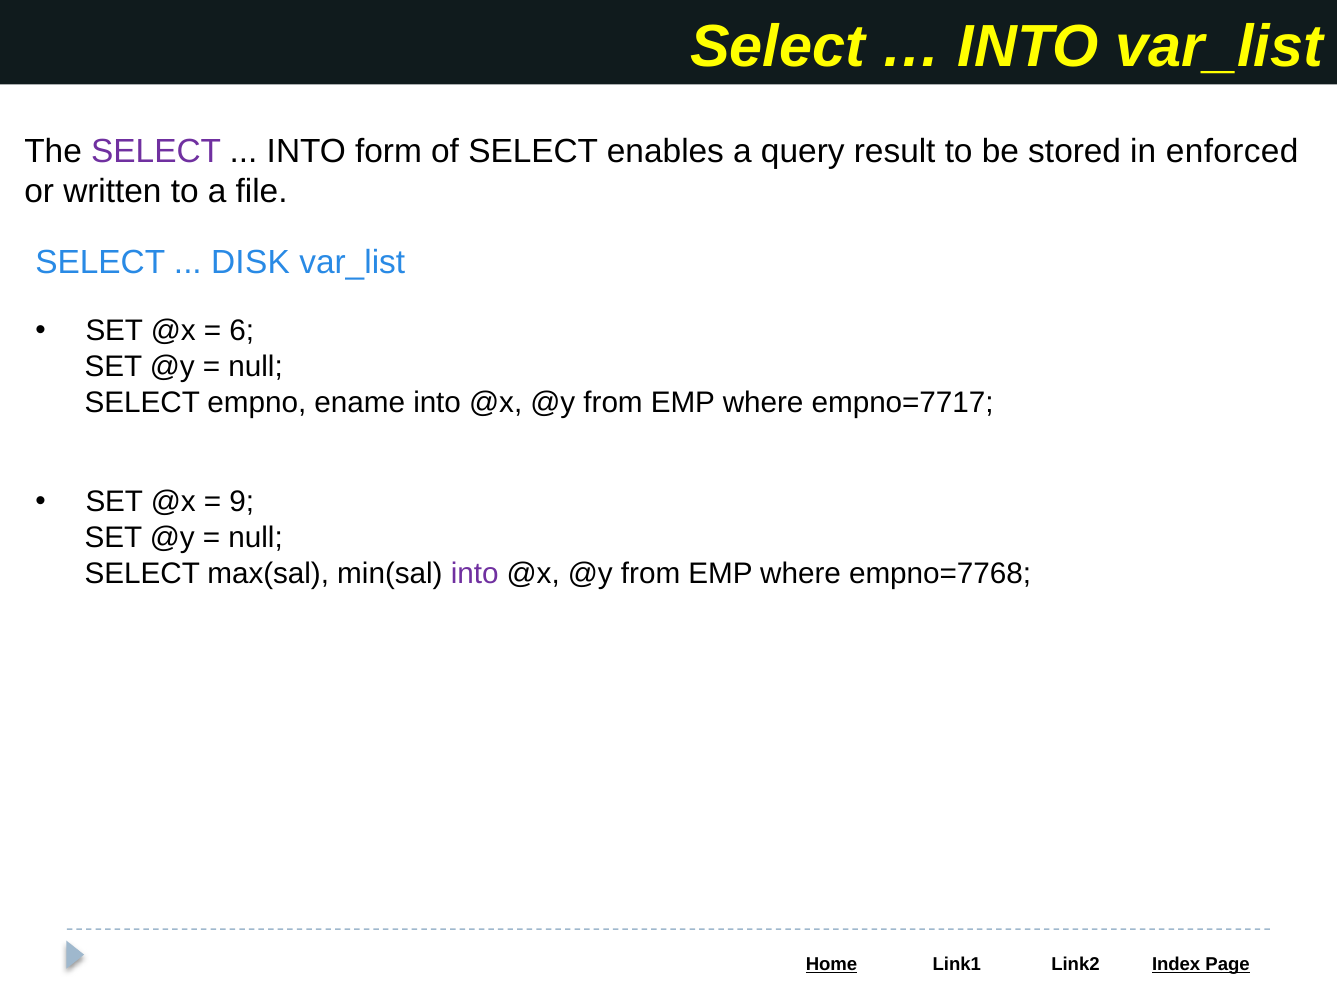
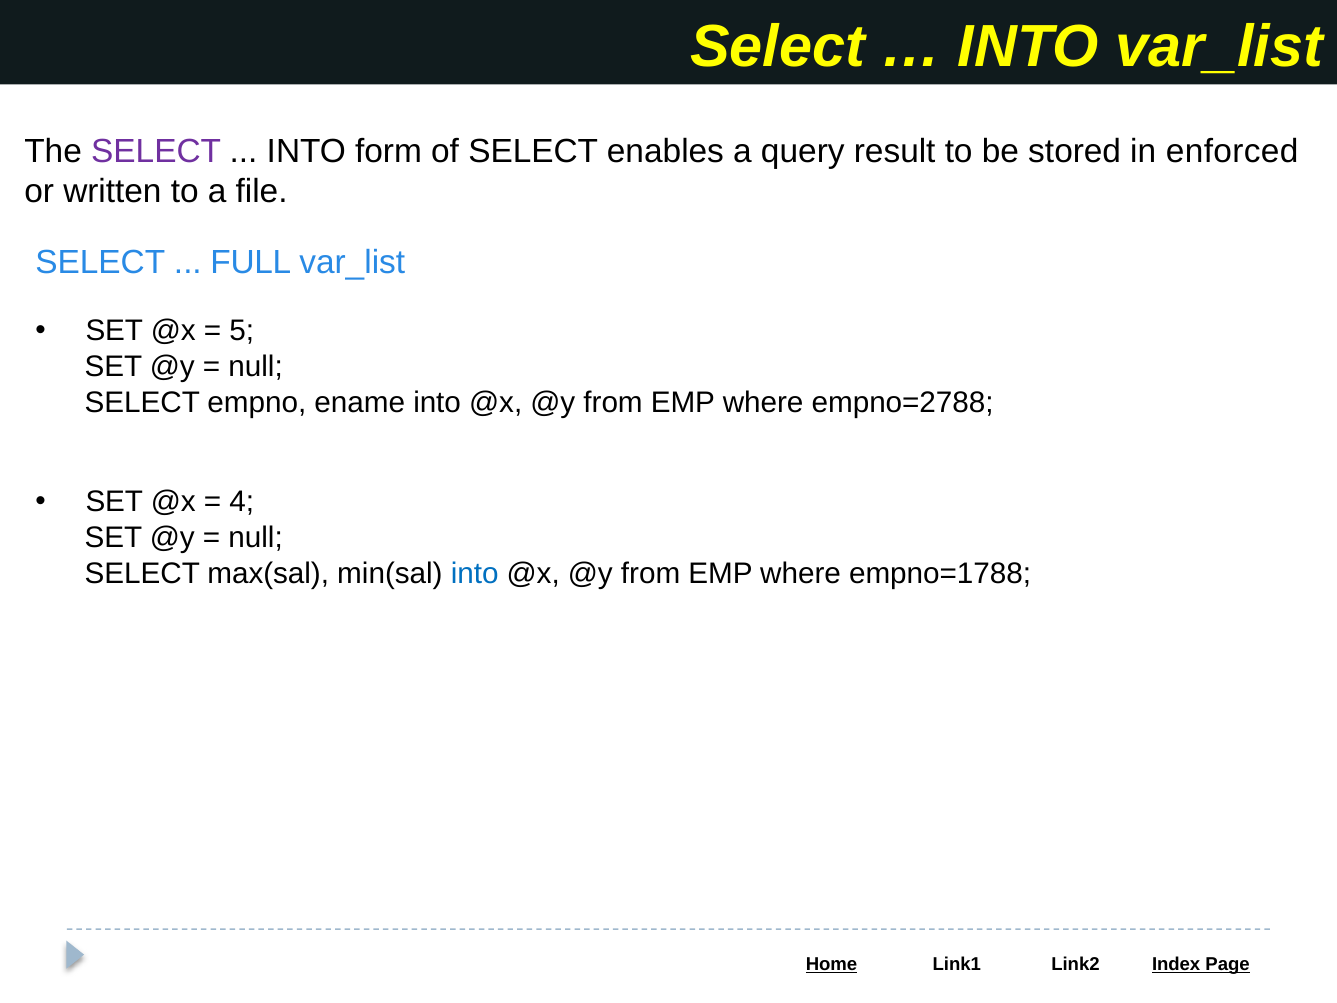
DISK: DISK -> FULL (251, 263)
6: 6 -> 5 (242, 331)
empno=7717: empno=7717 -> empno=2788 (903, 402)
9: 9 -> 4 (242, 502)
into colour: purple -> blue (475, 573)
empno=7768: empno=7768 -> empno=1788 (940, 573)
